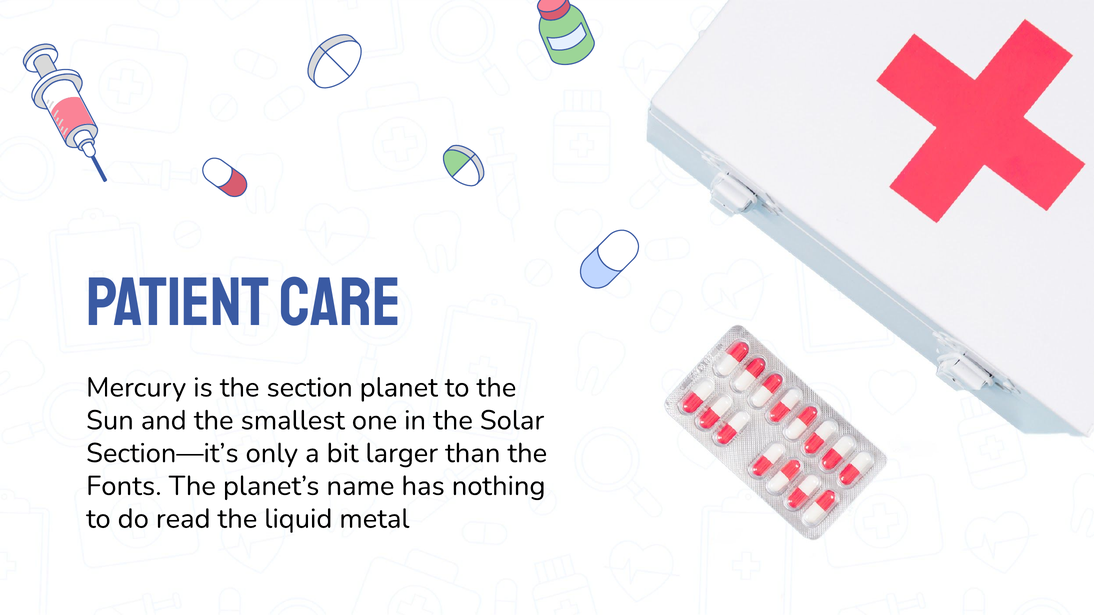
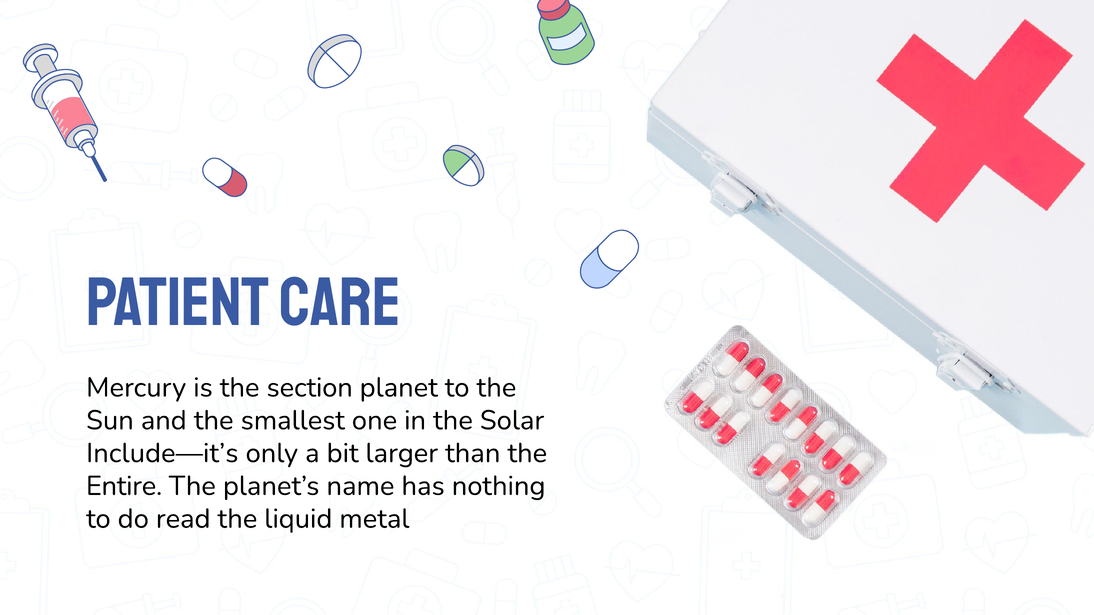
Section—it’s: Section—it’s -> Include—it’s (162, 453)
Fonts: Fonts -> Entire (124, 486)
